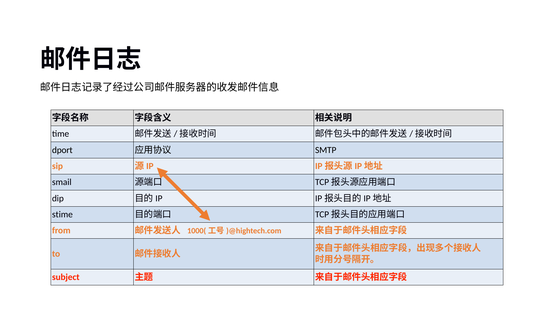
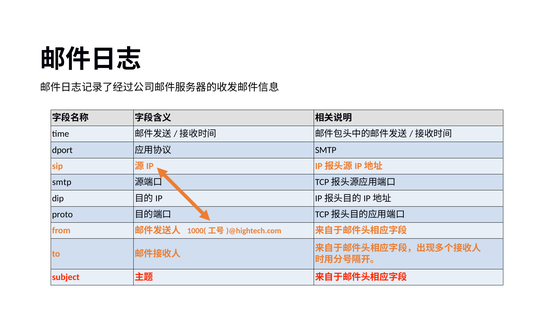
smail: smail -> smtp (62, 183)
stime: stime -> proto (62, 215)
